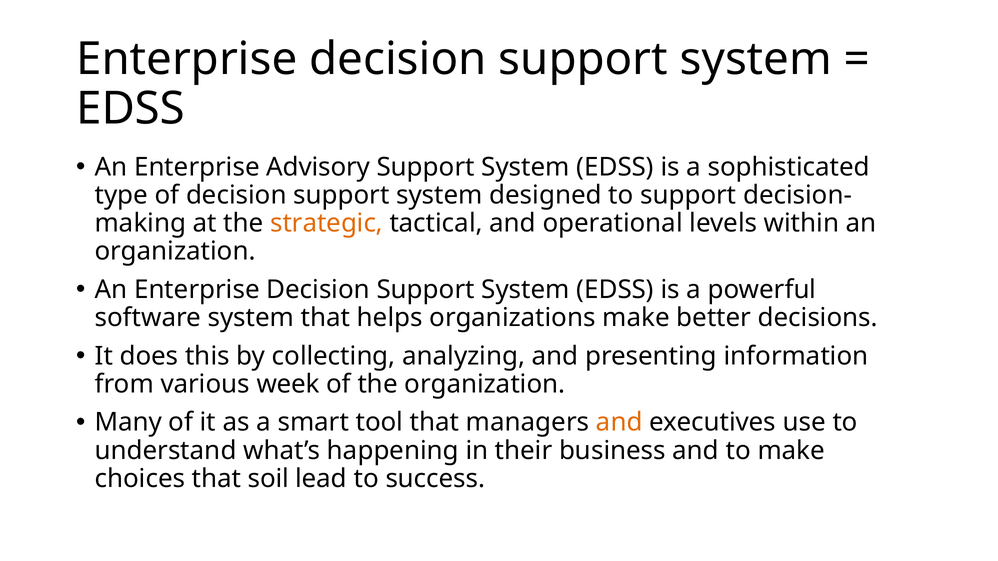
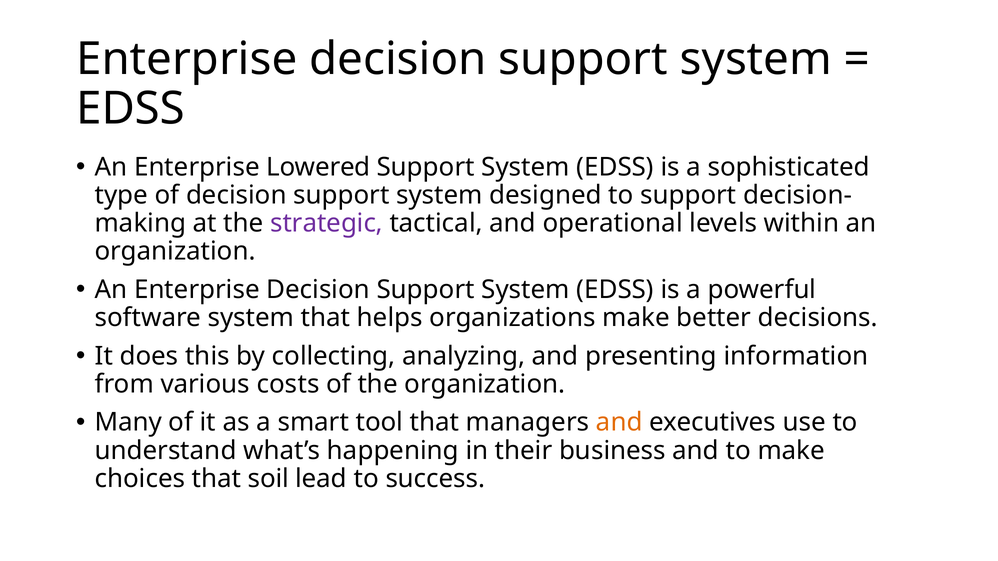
Advisory: Advisory -> Lowered (318, 167)
strategic colour: orange -> purple (327, 223)
week: week -> costs (288, 384)
